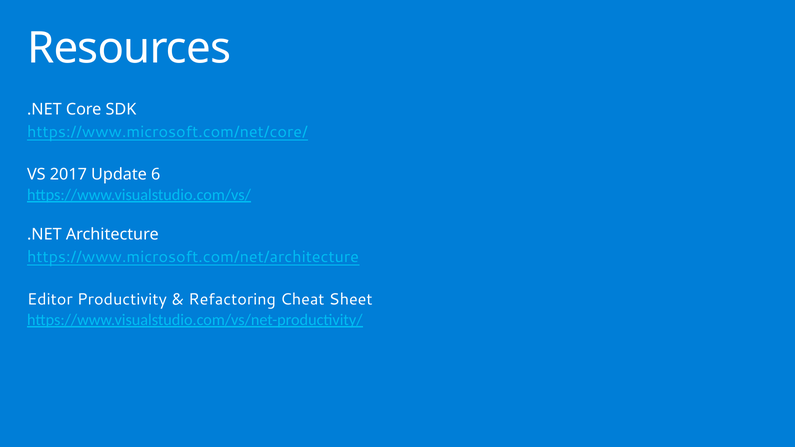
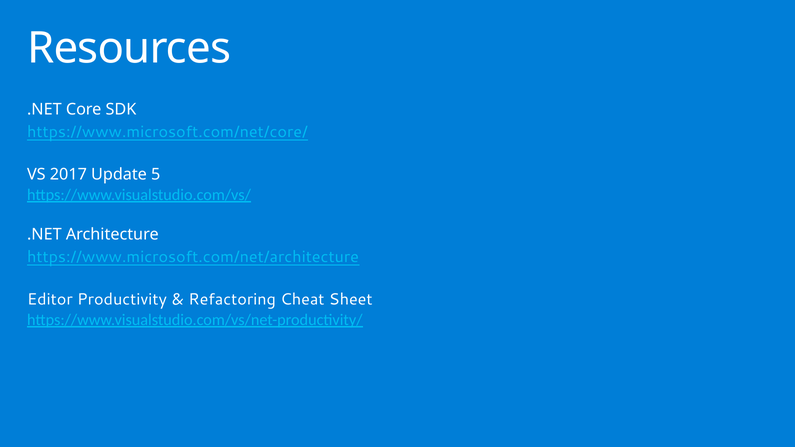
6: 6 -> 5 (156, 175)
